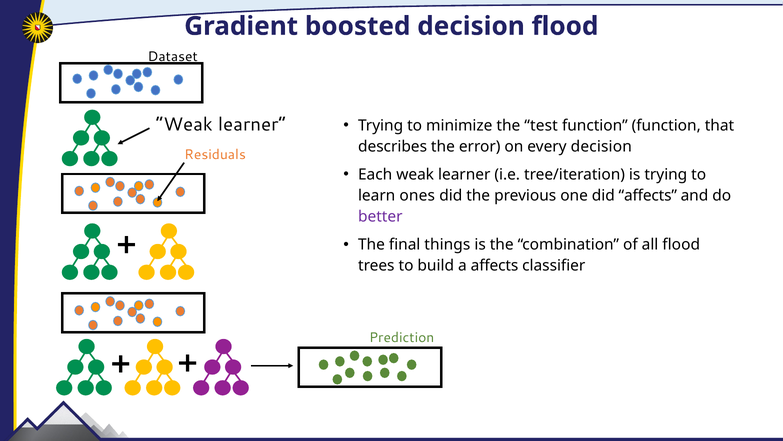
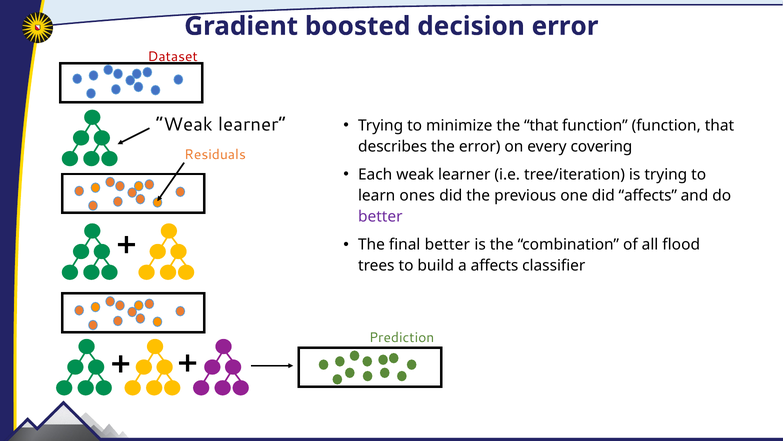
decision flood: flood -> error (565, 26)
Dataset colour: black -> red (173, 56)
the test: test -> that (541, 125)
every decision: decision -> covering (601, 146)
final things: things -> better (447, 245)
